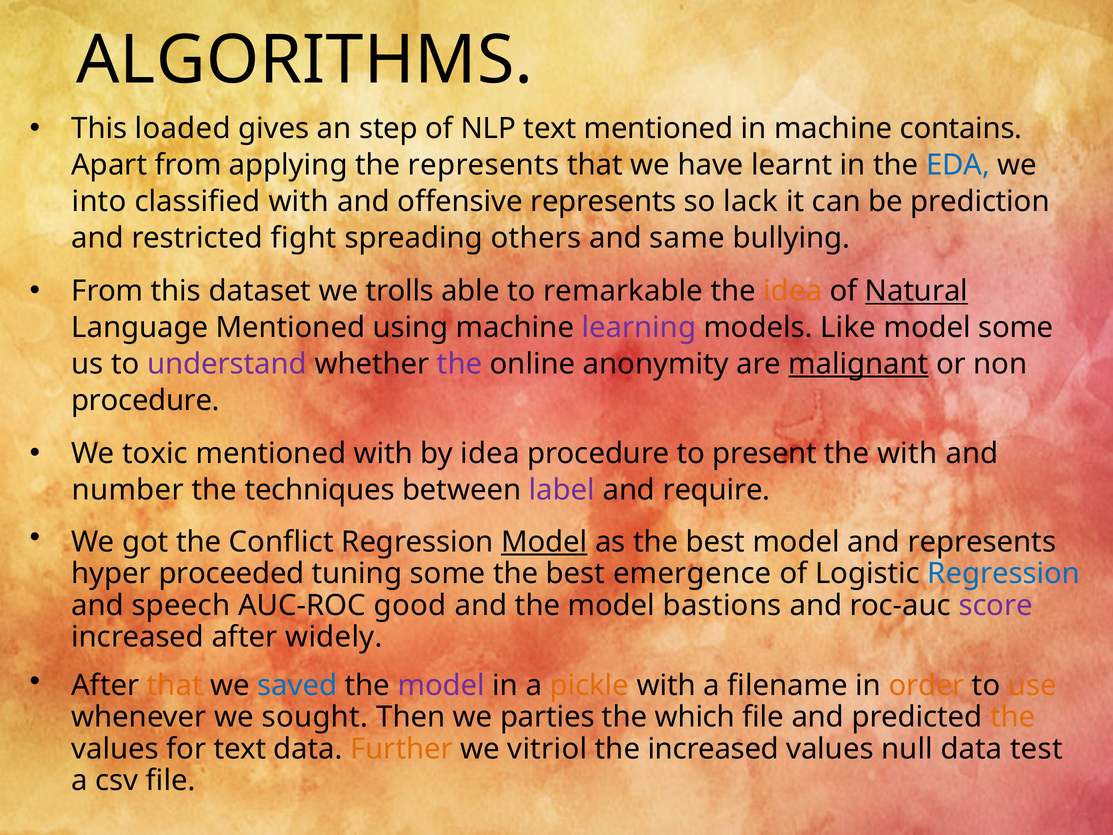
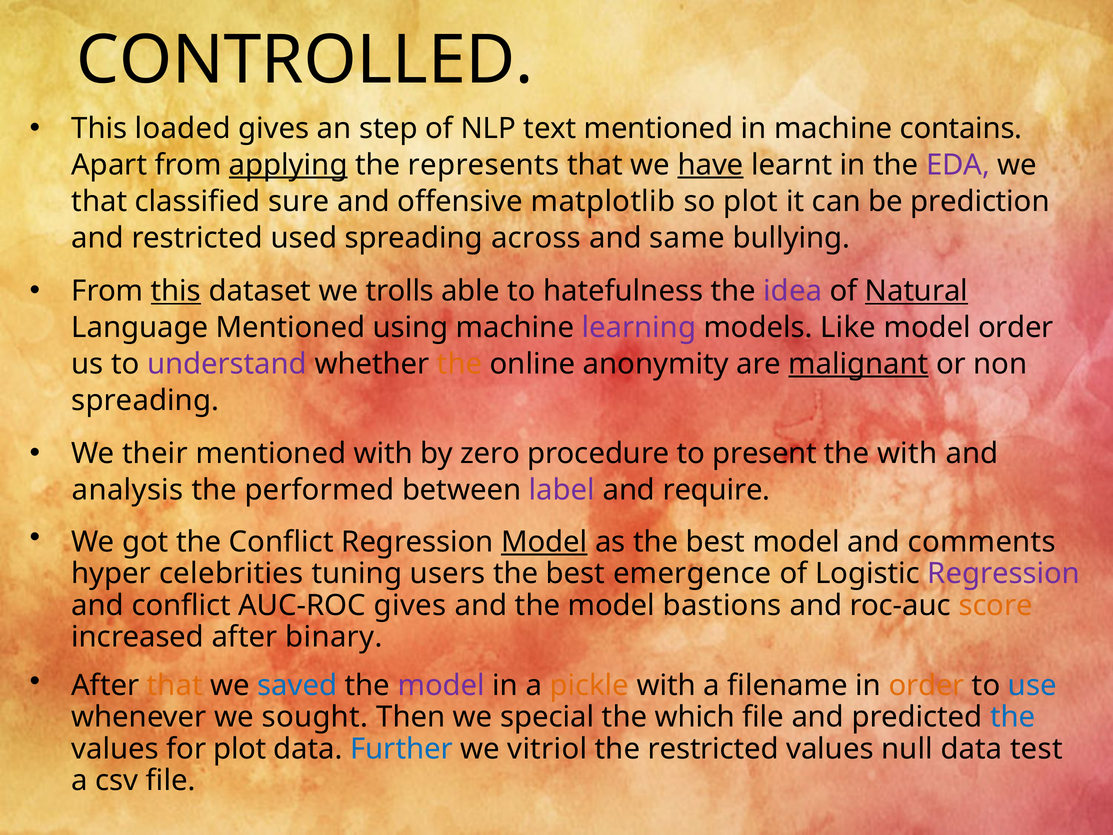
ALGORITHMS: ALGORITHMS -> CONTROLLED (305, 60)
applying underline: none -> present (288, 165)
have underline: none -> present (711, 165)
EDA colour: blue -> purple (958, 165)
into: into -> that (99, 201)
classified with: with -> sure (299, 201)
offensive represents: represents -> matplotlib (603, 201)
so lack: lack -> plot (751, 201)
fight: fight -> used (304, 238)
others: others -> across (536, 238)
this underline: none -> present (176, 291)
remarkable: remarkable -> hatefulness (623, 291)
idea colour: orange -> purple (793, 291)
model some: some -> order (1016, 327)
the colour: purple -> orange (460, 364)
procedure: procedure -> spreading (145, 400)
toxic: toxic -> their (155, 453)
by idea: idea -> zero (490, 453)
number: number -> analysis (128, 490)
techniques: techniques -> performed (320, 490)
and represents: represents -> comments (982, 542)
proceeded: proceeded -> celebrities (231, 573)
tuning some: some -> users (448, 573)
Regression colour: blue -> purple (1004, 573)
and speech: speech -> conflict (181, 605)
AUC-ROC good: good -> gives (410, 605)
score colour: purple -> orange (996, 605)
widely: widely -> binary (334, 637)
use colour: orange -> blue (1032, 685)
parties: parties -> special (547, 717)
the colour: orange -> blue (1013, 717)
for text: text -> plot (240, 749)
Further colour: orange -> blue (402, 749)
the increased: increased -> restricted (713, 749)
